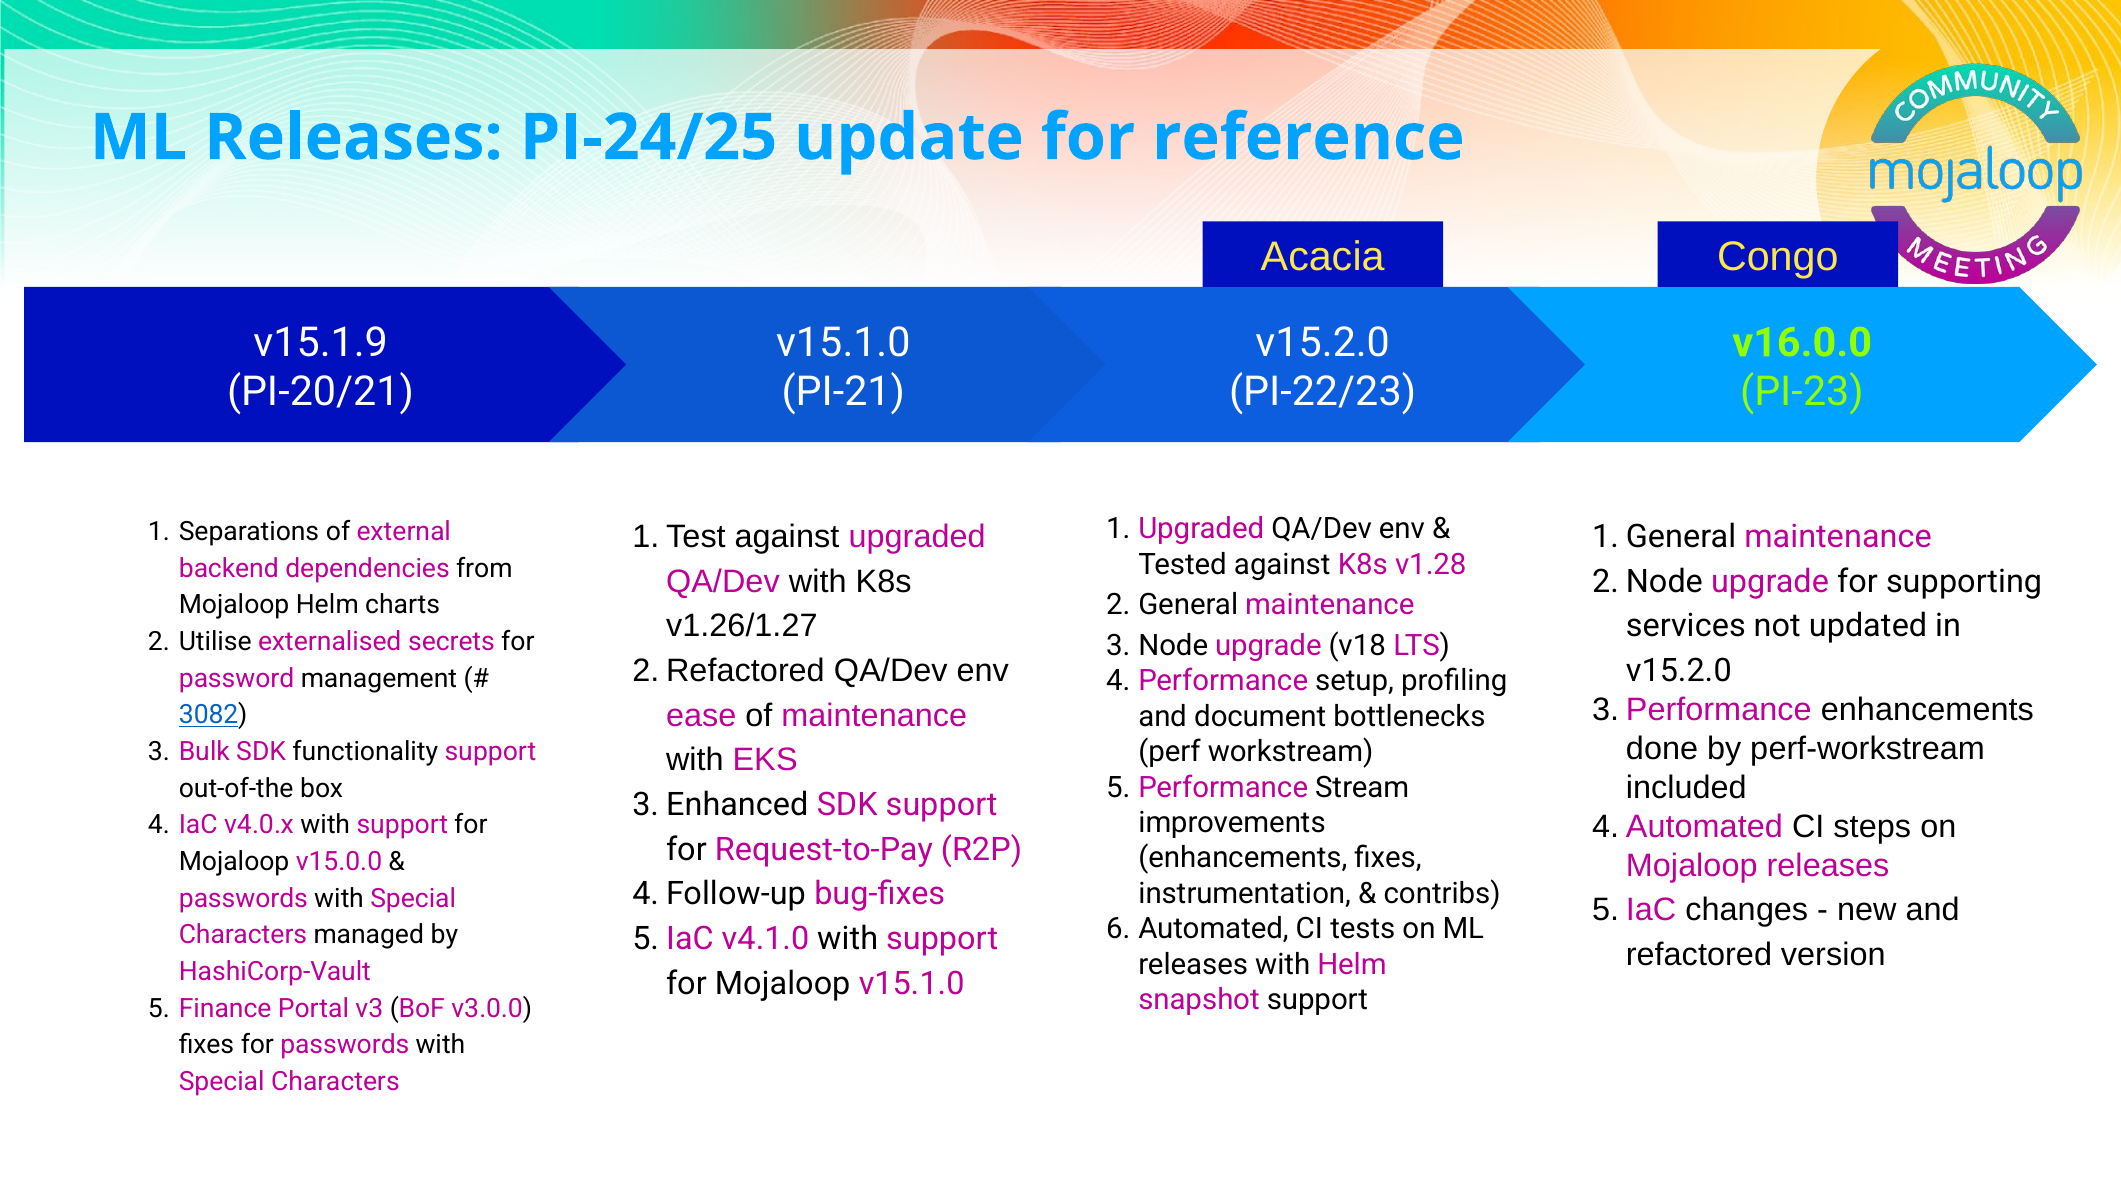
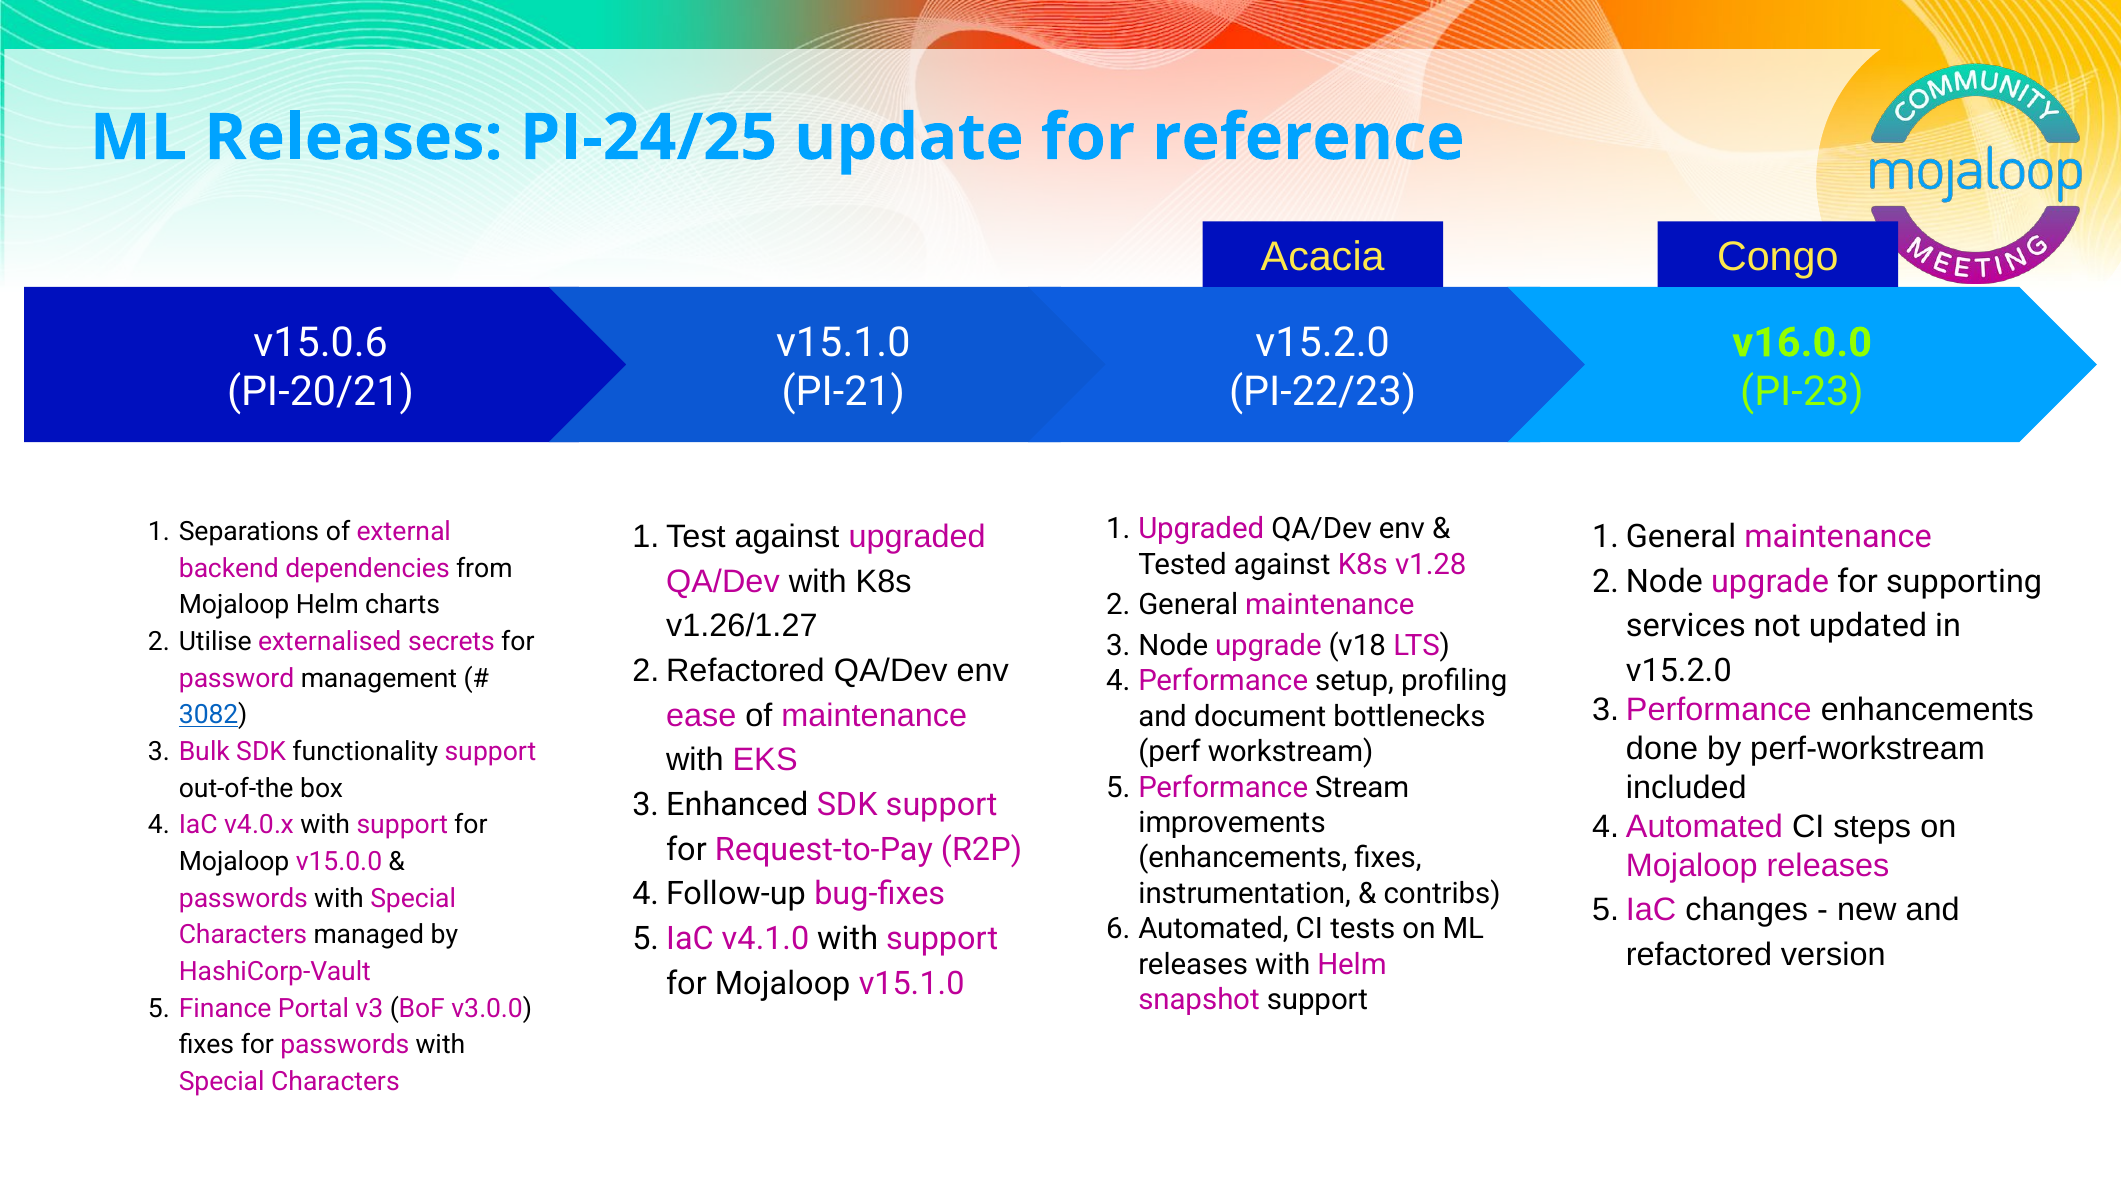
v15.1.9: v15.1.9 -> v15.0.6 (321, 343)
